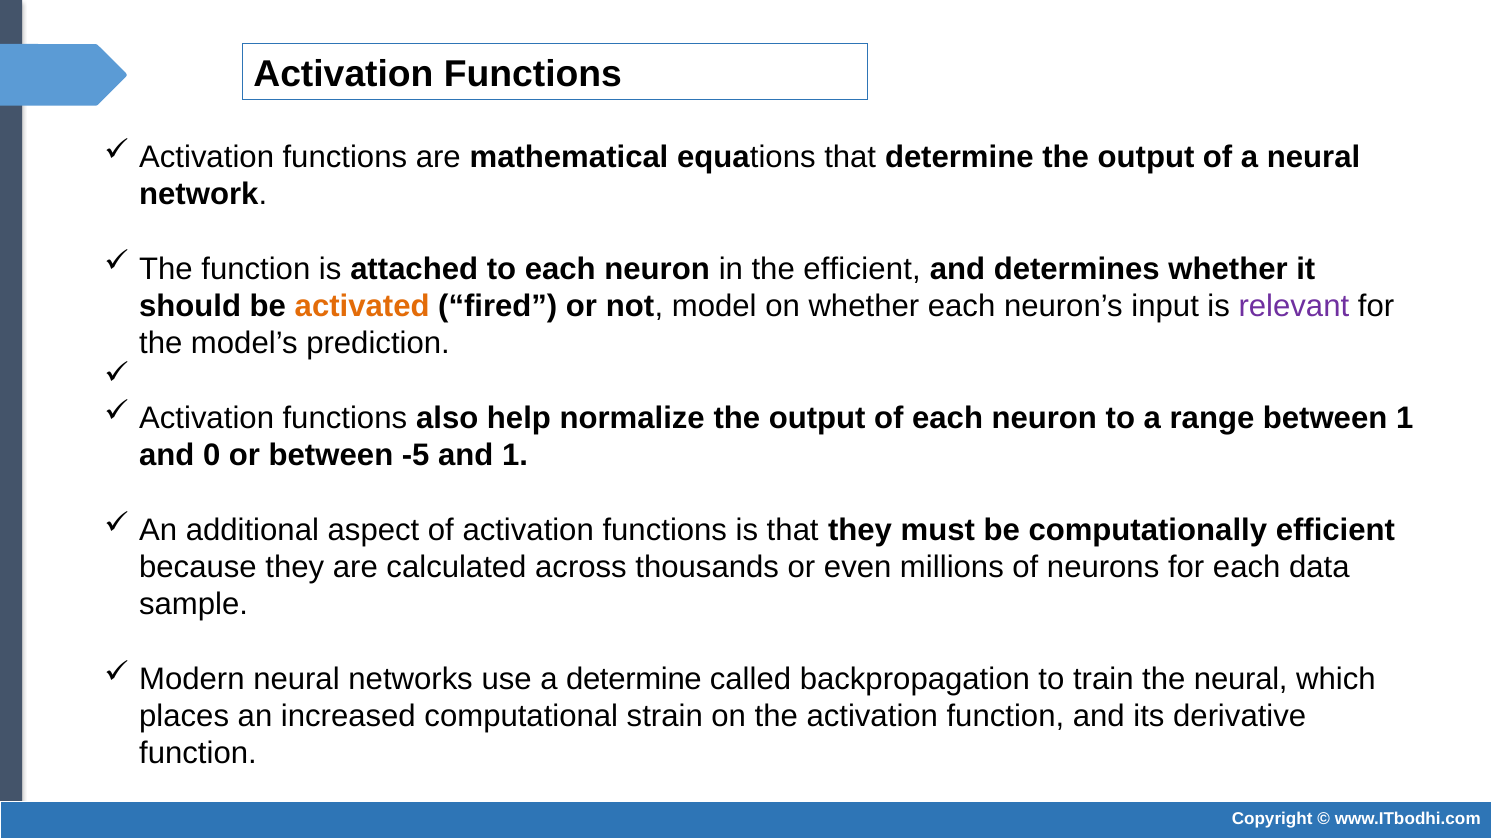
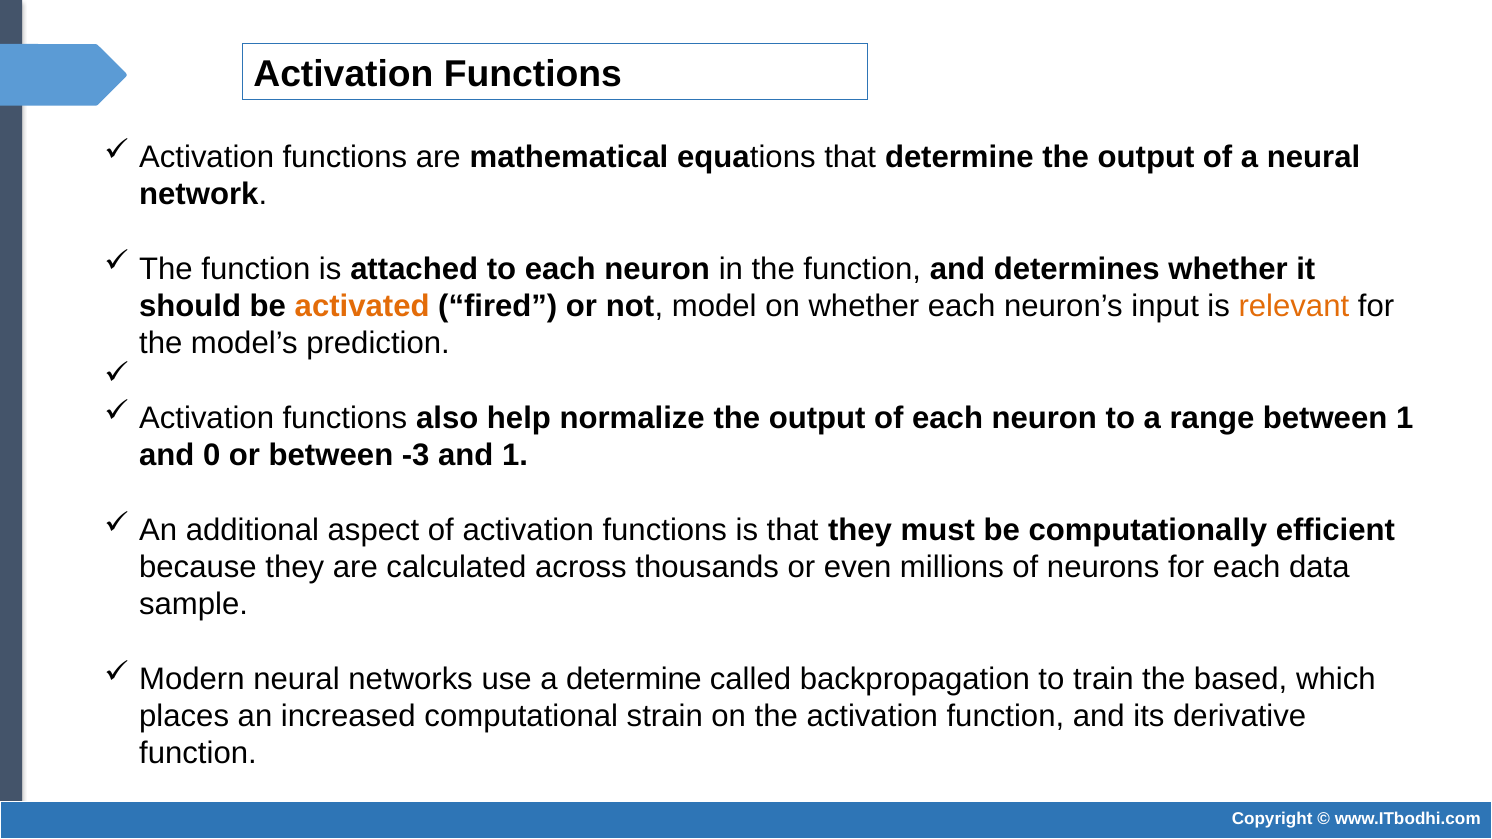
in the efficient: efficient -> function (862, 269)
relevant colour: purple -> orange (1294, 306)
-5: -5 -> -3 (416, 455)
the neural: neural -> based (1241, 679)
